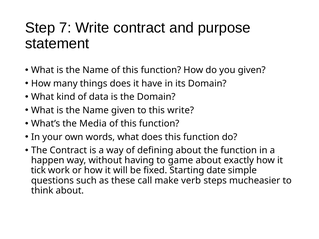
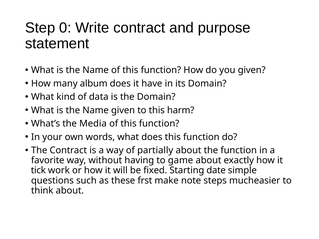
7: 7 -> 0 (65, 28)
things: things -> album (94, 84)
this write: write -> harm (181, 110)
defining: defining -> partially (155, 151)
happen: happen -> favorite (48, 161)
call: call -> frst (145, 181)
verb: verb -> note (191, 181)
